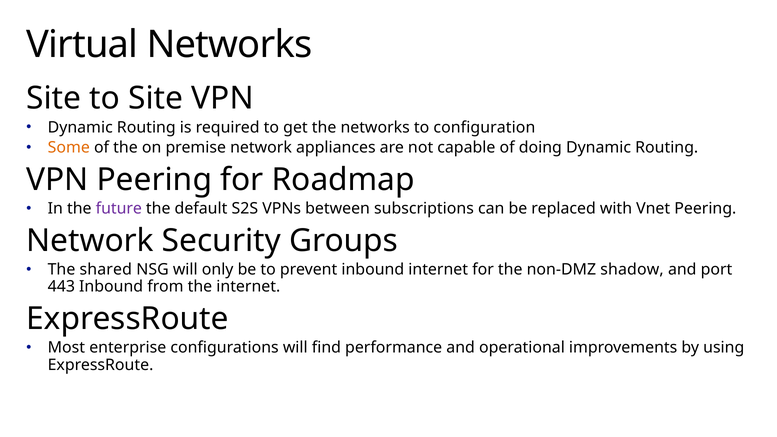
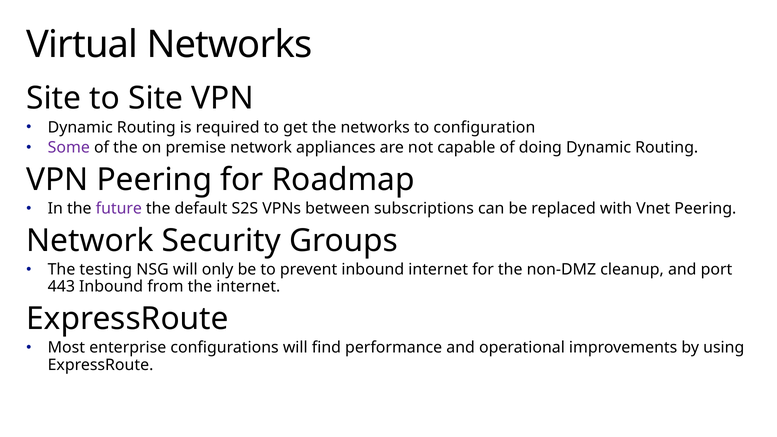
Some colour: orange -> purple (69, 148)
shared: shared -> testing (106, 270)
shadow: shadow -> cleanup (632, 270)
